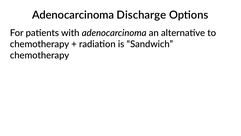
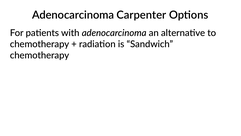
Discharge: Discharge -> Carpenter (141, 15)
